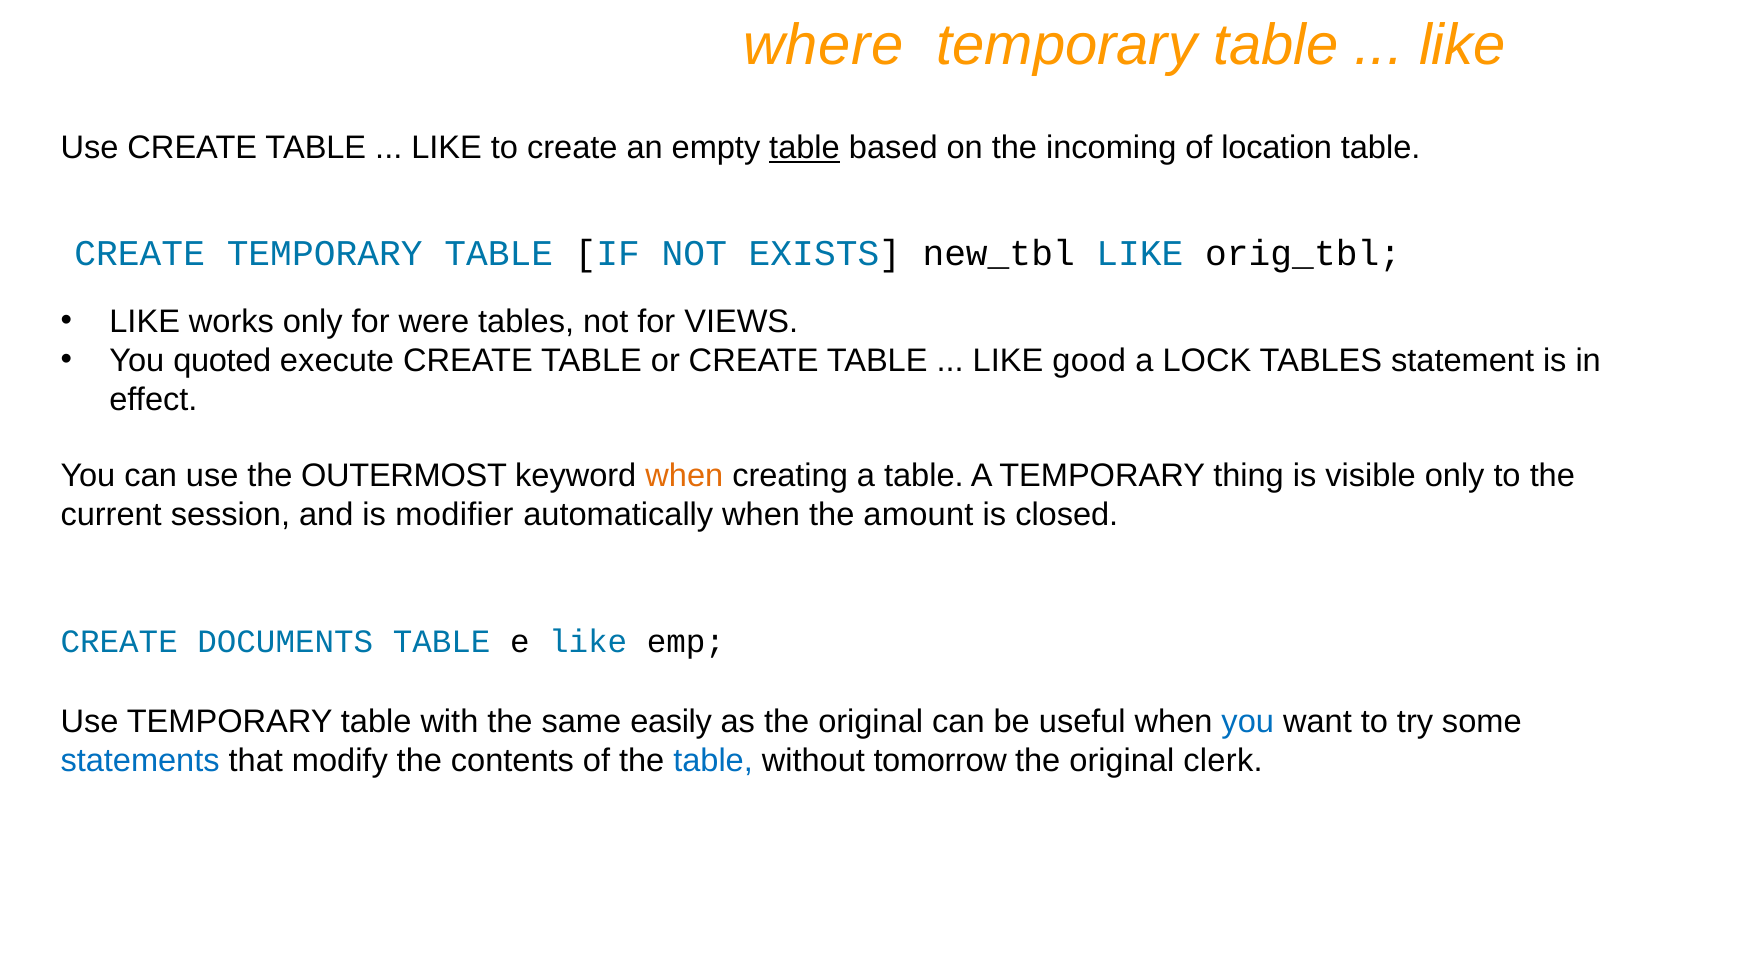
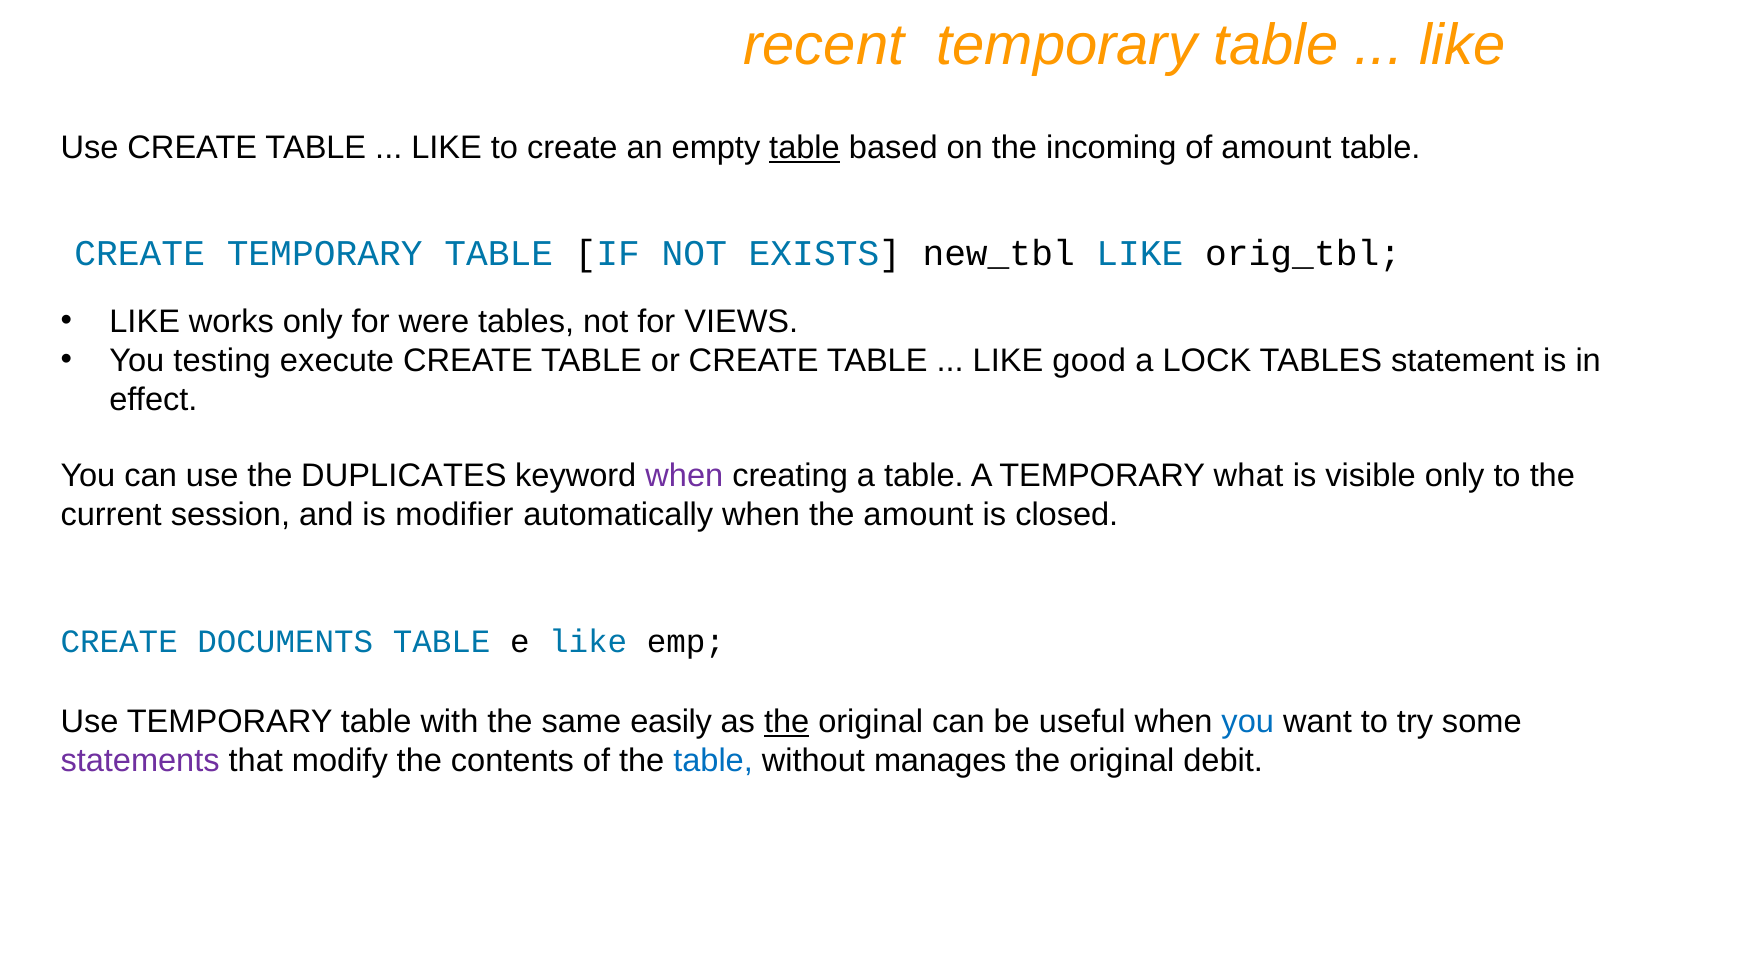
where: where -> recent (824, 45)
of location: location -> amount (1276, 148)
quoted: quoted -> testing (222, 360)
OUTERMOST: OUTERMOST -> DUPLICATES (404, 476)
when colour: orange -> purple (684, 476)
thing: thing -> what (1248, 476)
the underline: none -> present (787, 722)
statements colour: blue -> purple (140, 761)
tomorrow: tomorrow -> manages (940, 761)
clerk: clerk -> debit (1223, 761)
